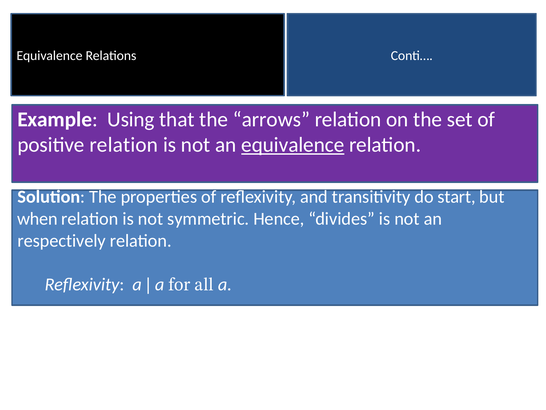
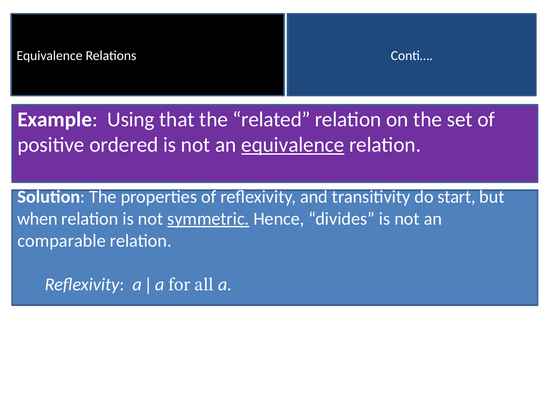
arrows: arrows -> related (272, 119)
positive relation: relation -> ordered (124, 145)
symmetric underline: none -> present (208, 219)
respectively: respectively -> comparable (62, 240)
